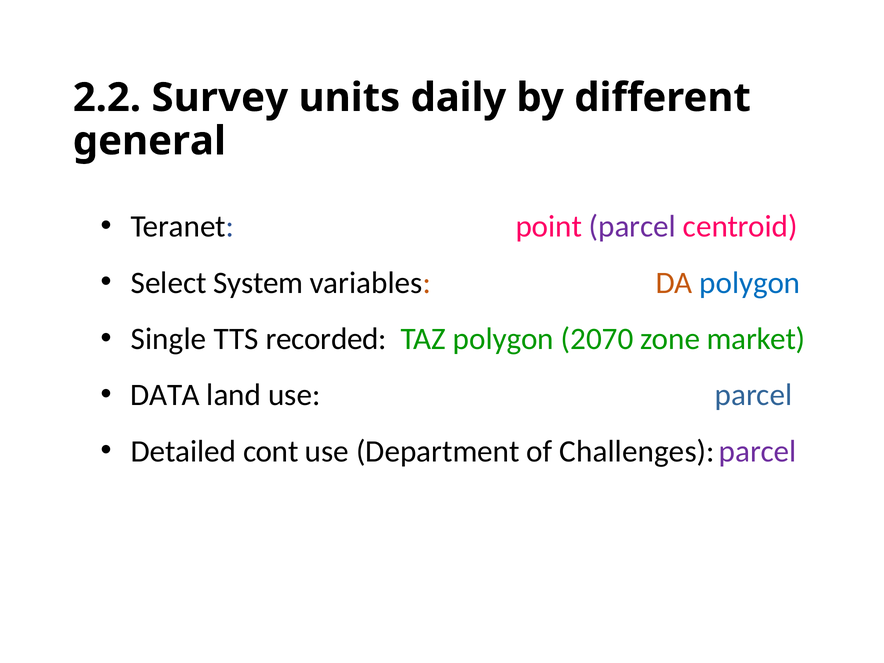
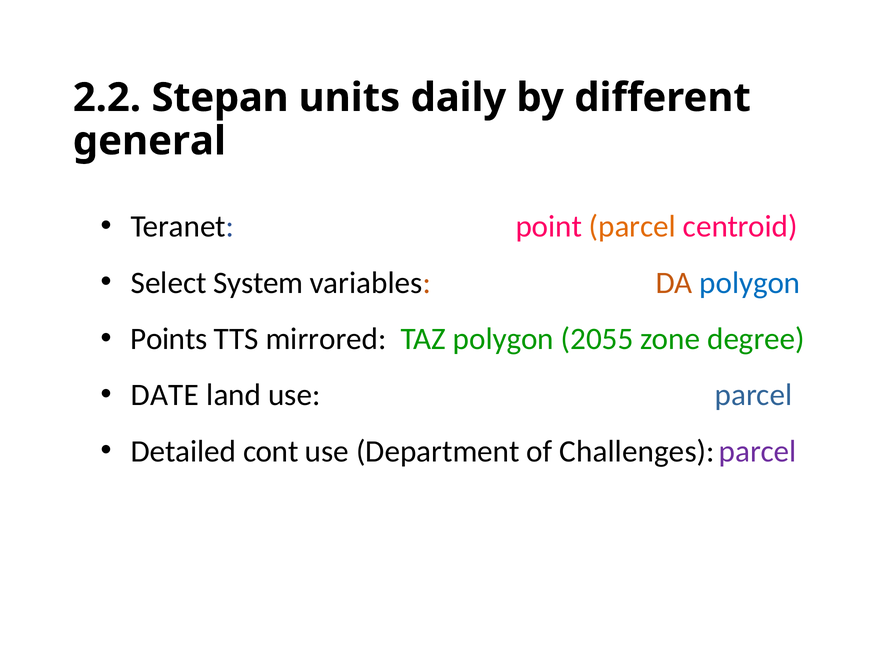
Survey: Survey -> Stepan (220, 98)
parcel colour: purple -> orange (632, 227)
Single: Single -> Points (169, 339)
recorded: recorded -> mirrored (326, 339)
2070: 2070 -> 2055 (597, 339)
market: market -> degree (756, 339)
DATA: DATA -> DATE (165, 395)
